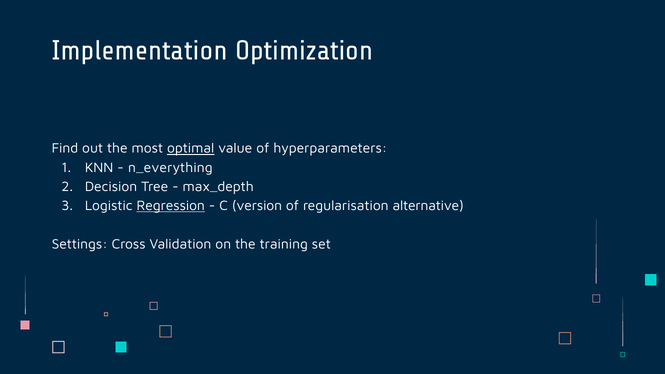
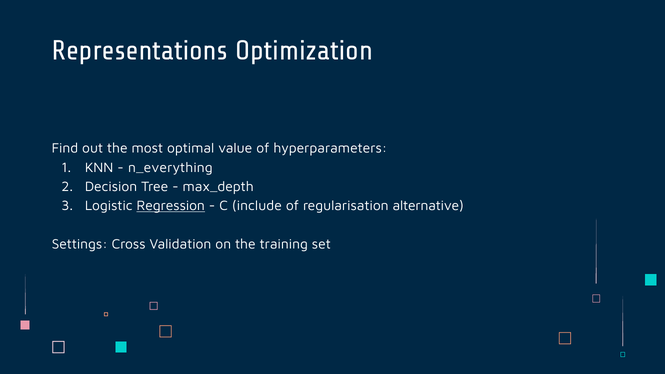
Implementation: Implementation -> Representations (140, 51)
optimal underline: present -> none (191, 148)
version: version -> include (257, 206)
